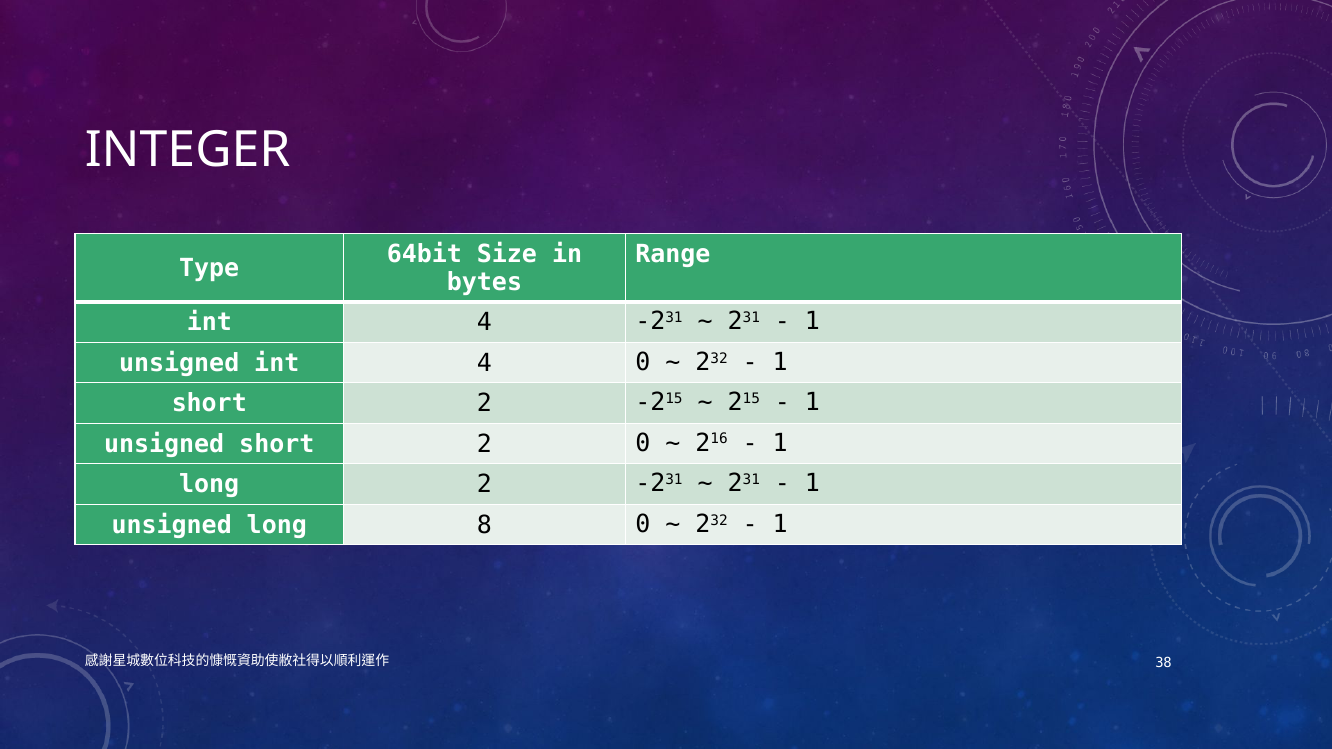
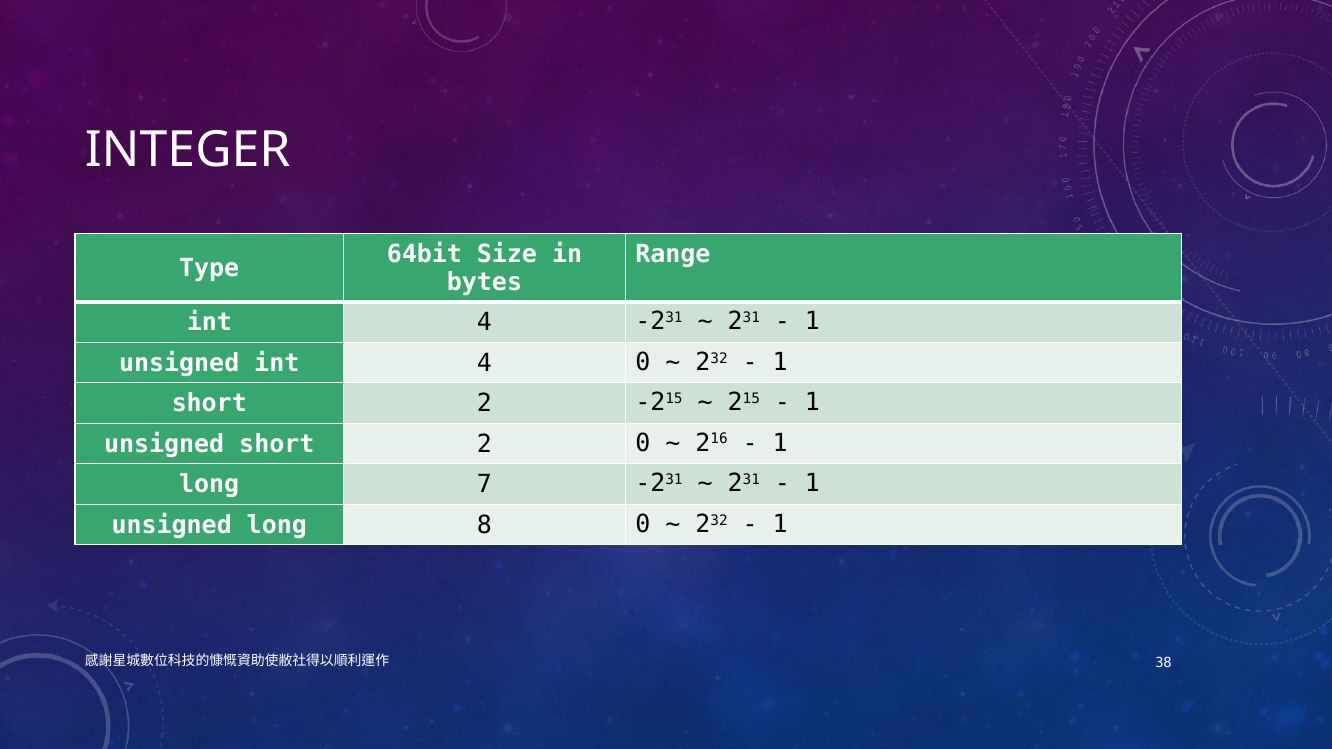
long 2: 2 -> 7 (485, 485)
